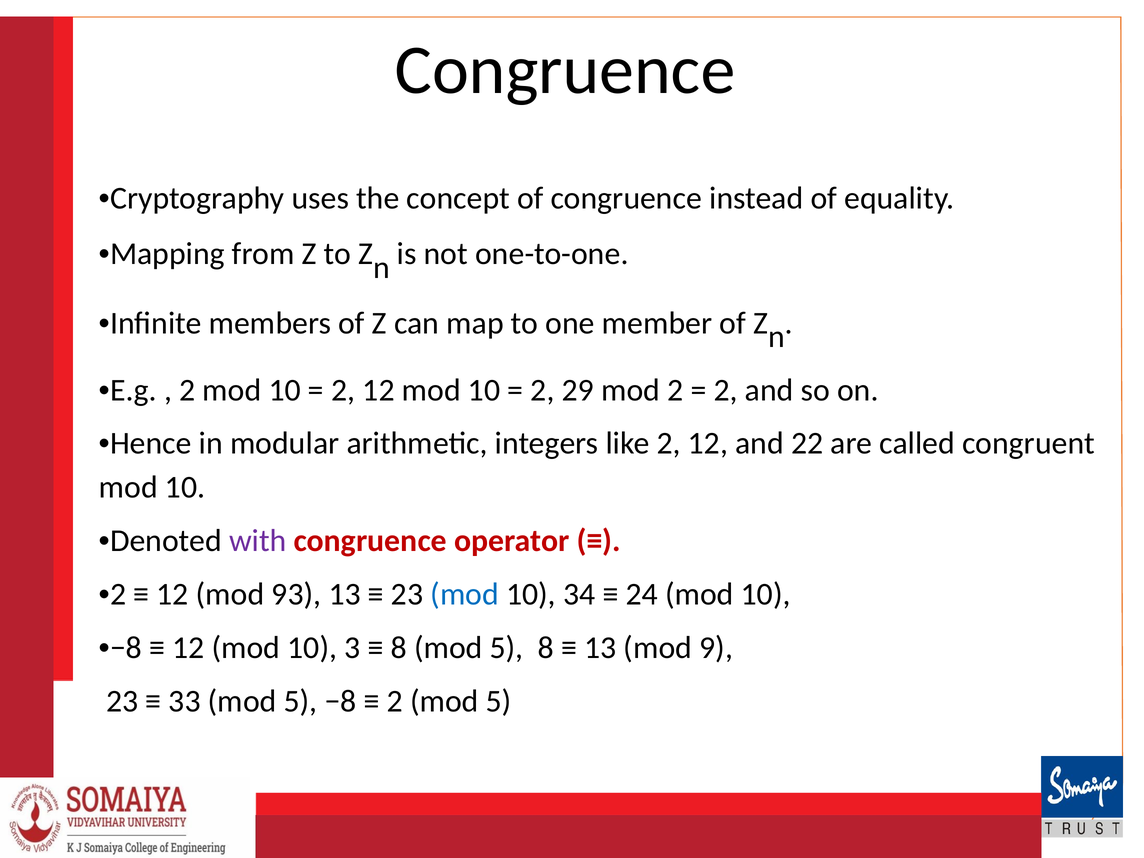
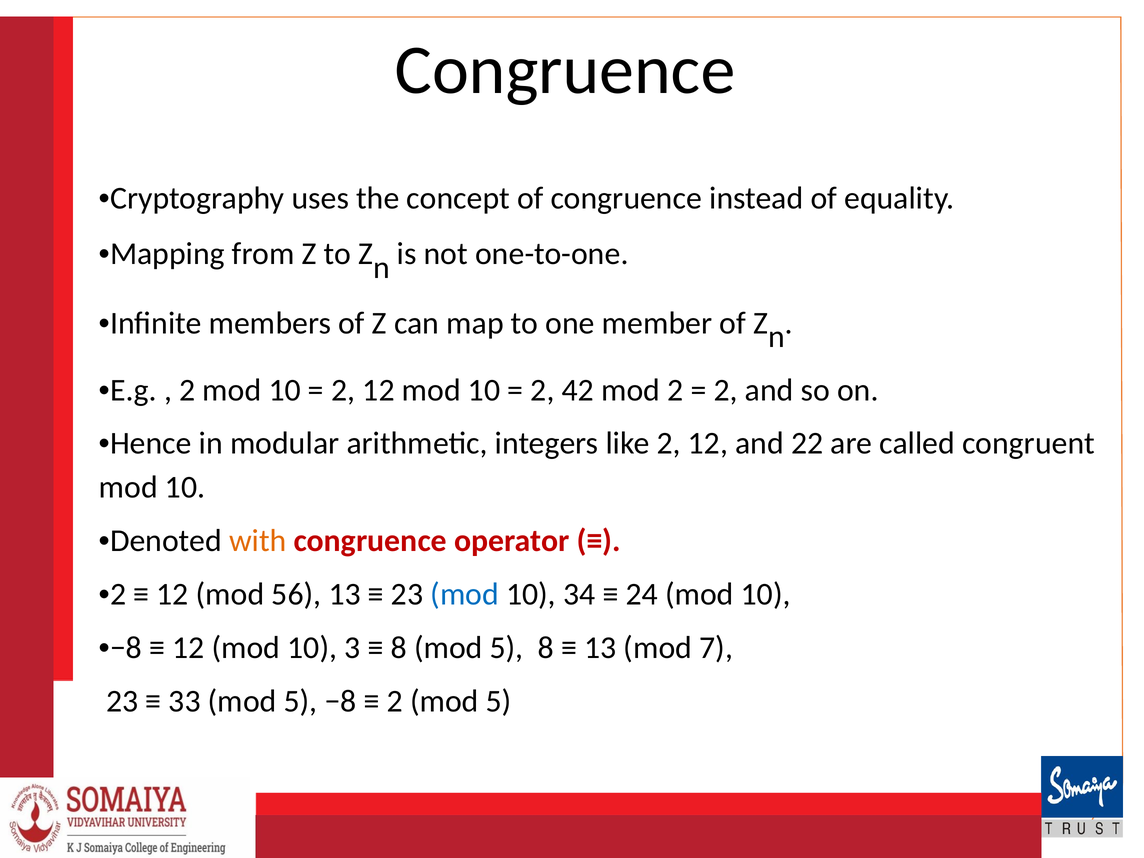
29: 29 -> 42 (578, 390)
with colour: purple -> orange (258, 541)
93: 93 -> 56 (296, 594)
9: 9 -> 7 (716, 648)
